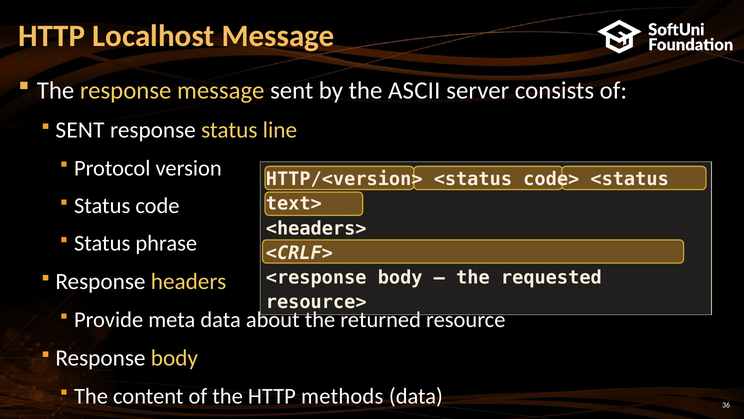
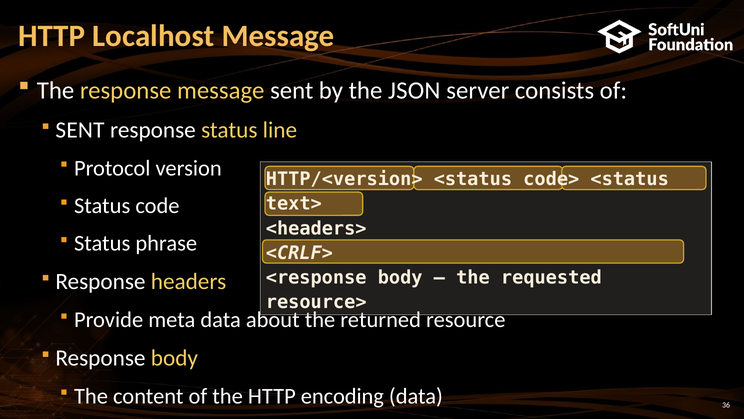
ASCII: ASCII -> JSON (414, 91)
methods: methods -> encoding (342, 396)
